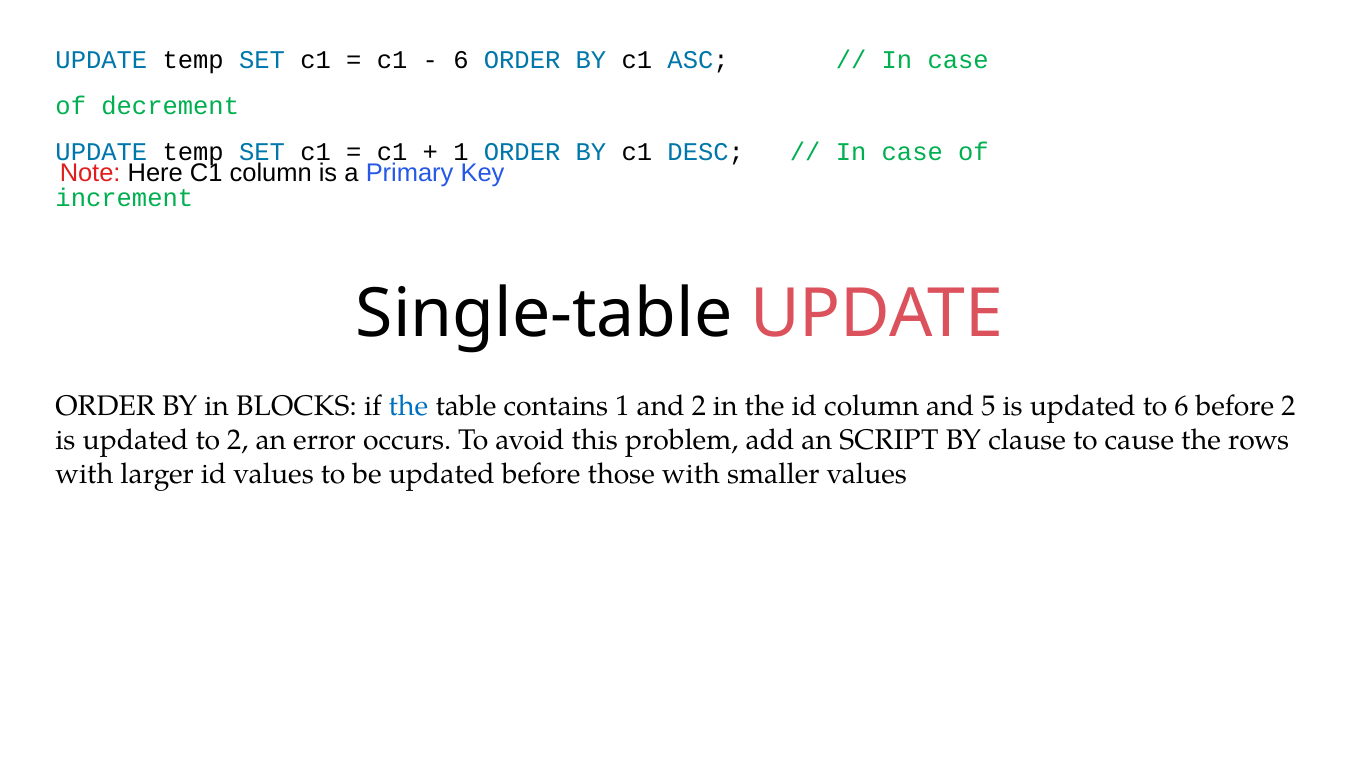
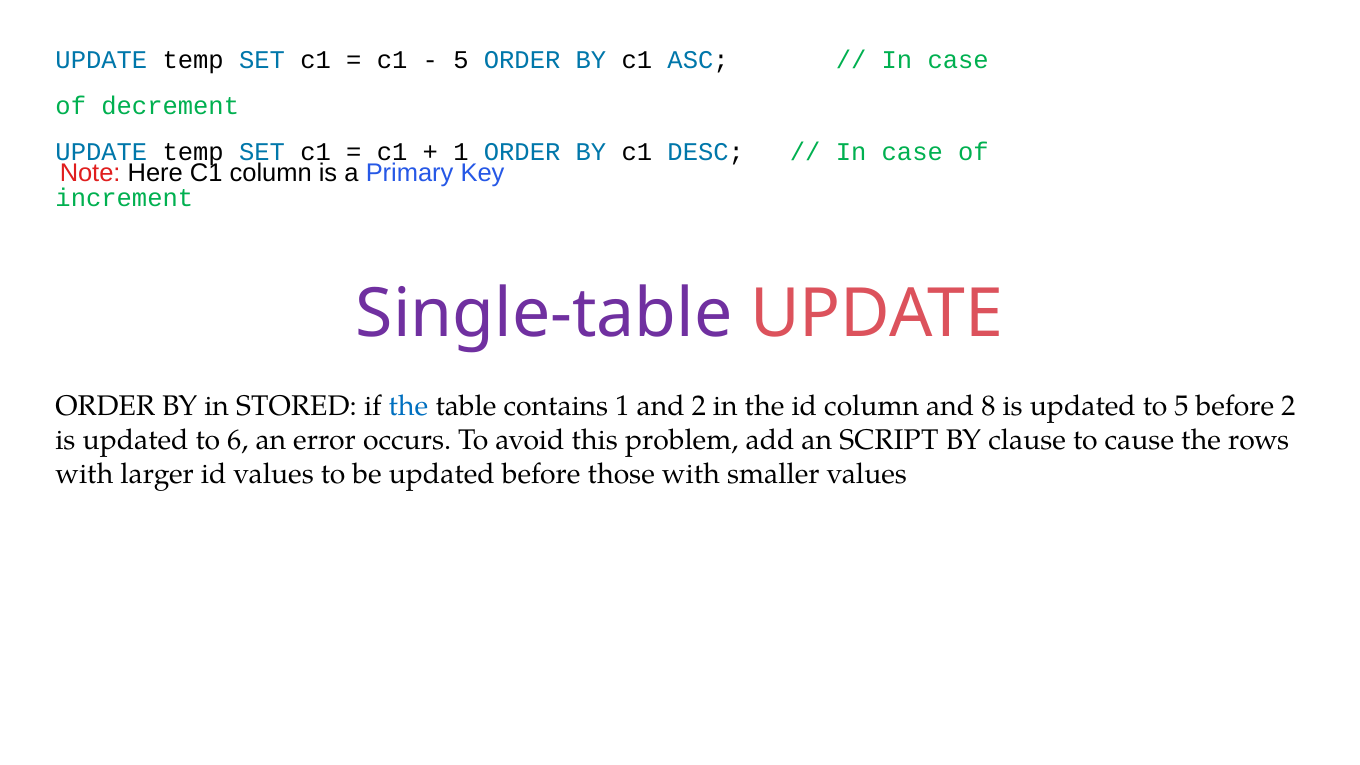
6: 6 -> 5 (461, 60)
Single-table colour: black -> purple (544, 314)
BLOCKS: BLOCKS -> STORED (296, 407)
5: 5 -> 8 (988, 407)
to 6: 6 -> 5 (1181, 407)
to 2: 2 -> 6 (238, 441)
